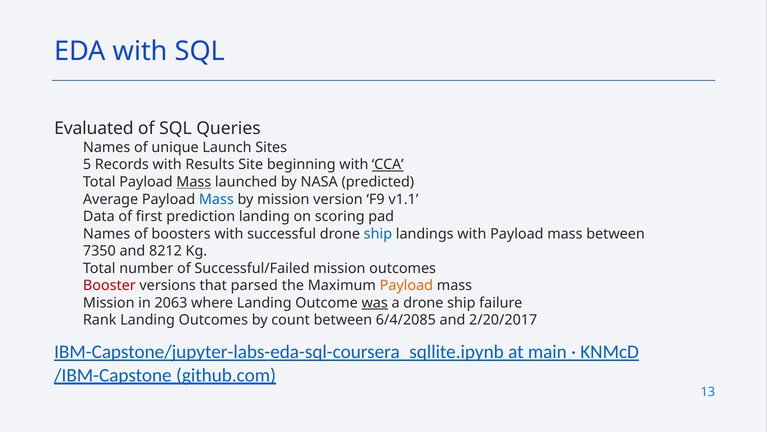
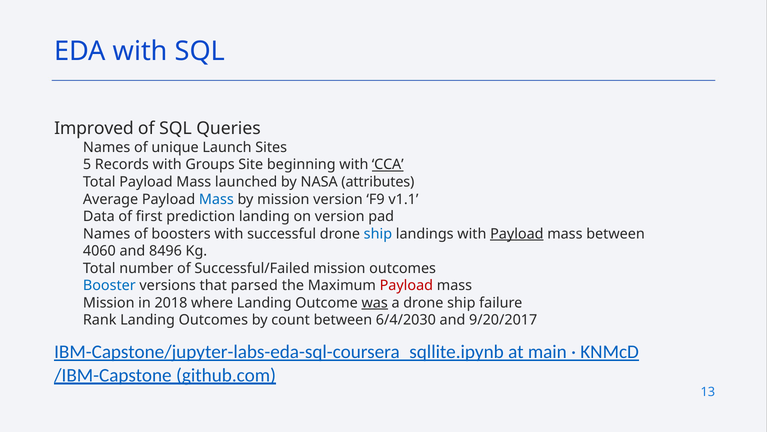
Evaluated: Evaluated -> Improved (94, 128)
Results: Results -> Groups (210, 164)
Mass underline: present -> none (194, 182)
predicted: predicted -> attributes (378, 182)
on scoring: scoring -> version (340, 216)
Payload underline: none -> present (517, 234)
7350: 7350 -> 4060 (99, 251)
8212: 8212 -> 8496 (165, 251)
Booster colour: red -> blue (109, 285)
Payload colour: orange -> red (406, 285)
2063: 2063 -> 2018 (171, 303)
6/4/2085: 6/4/2085 -> 6/4/2030 (406, 320)
2/20/2017: 2/20/2017 -> 9/20/2017 (503, 320)
